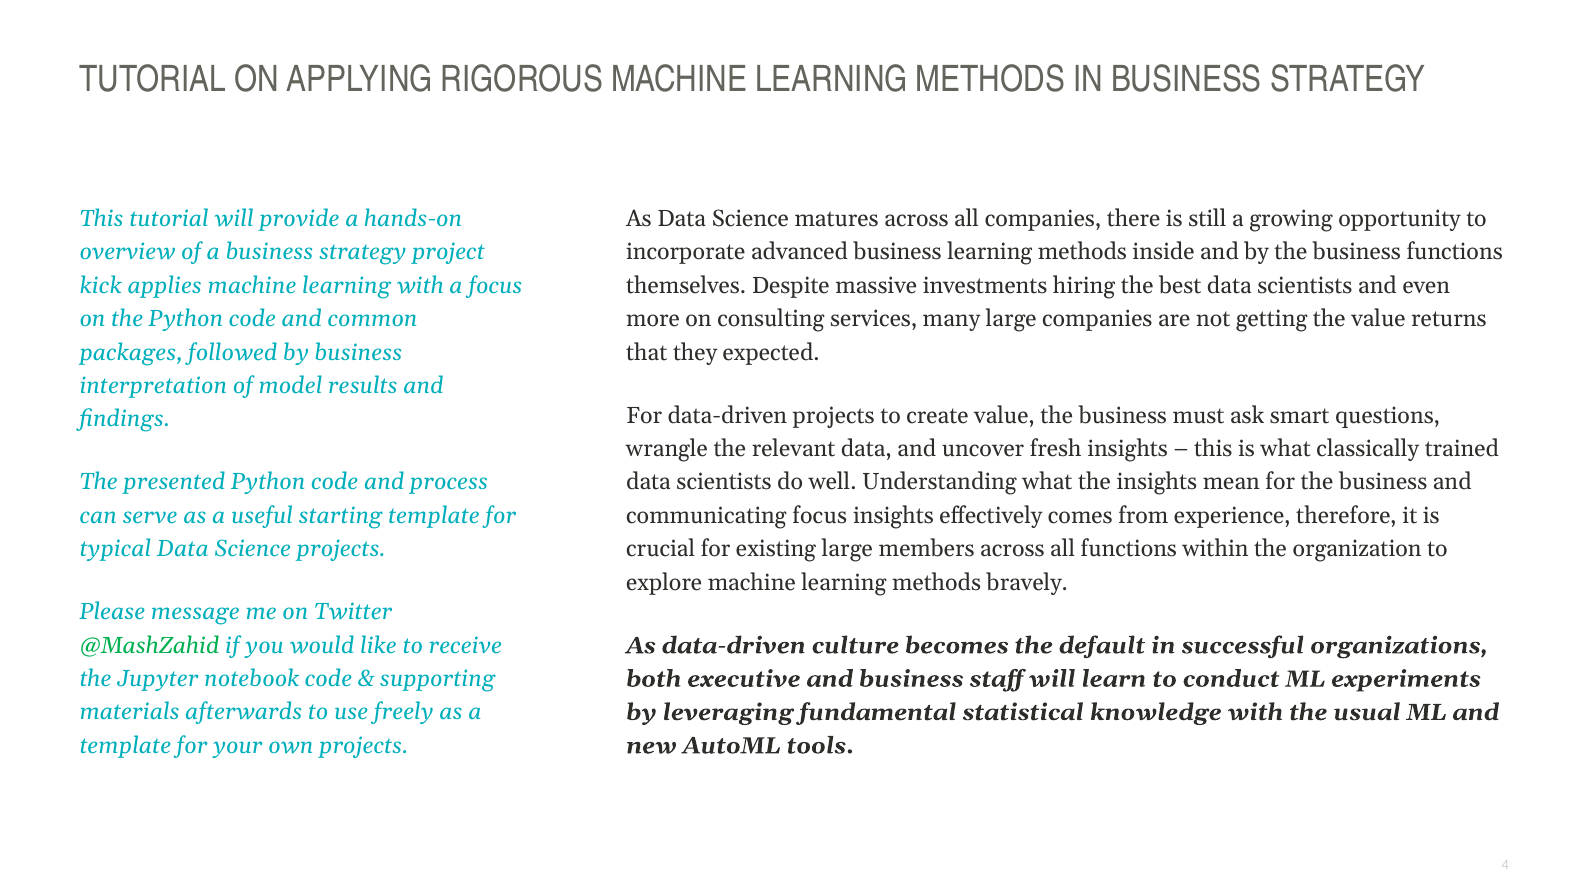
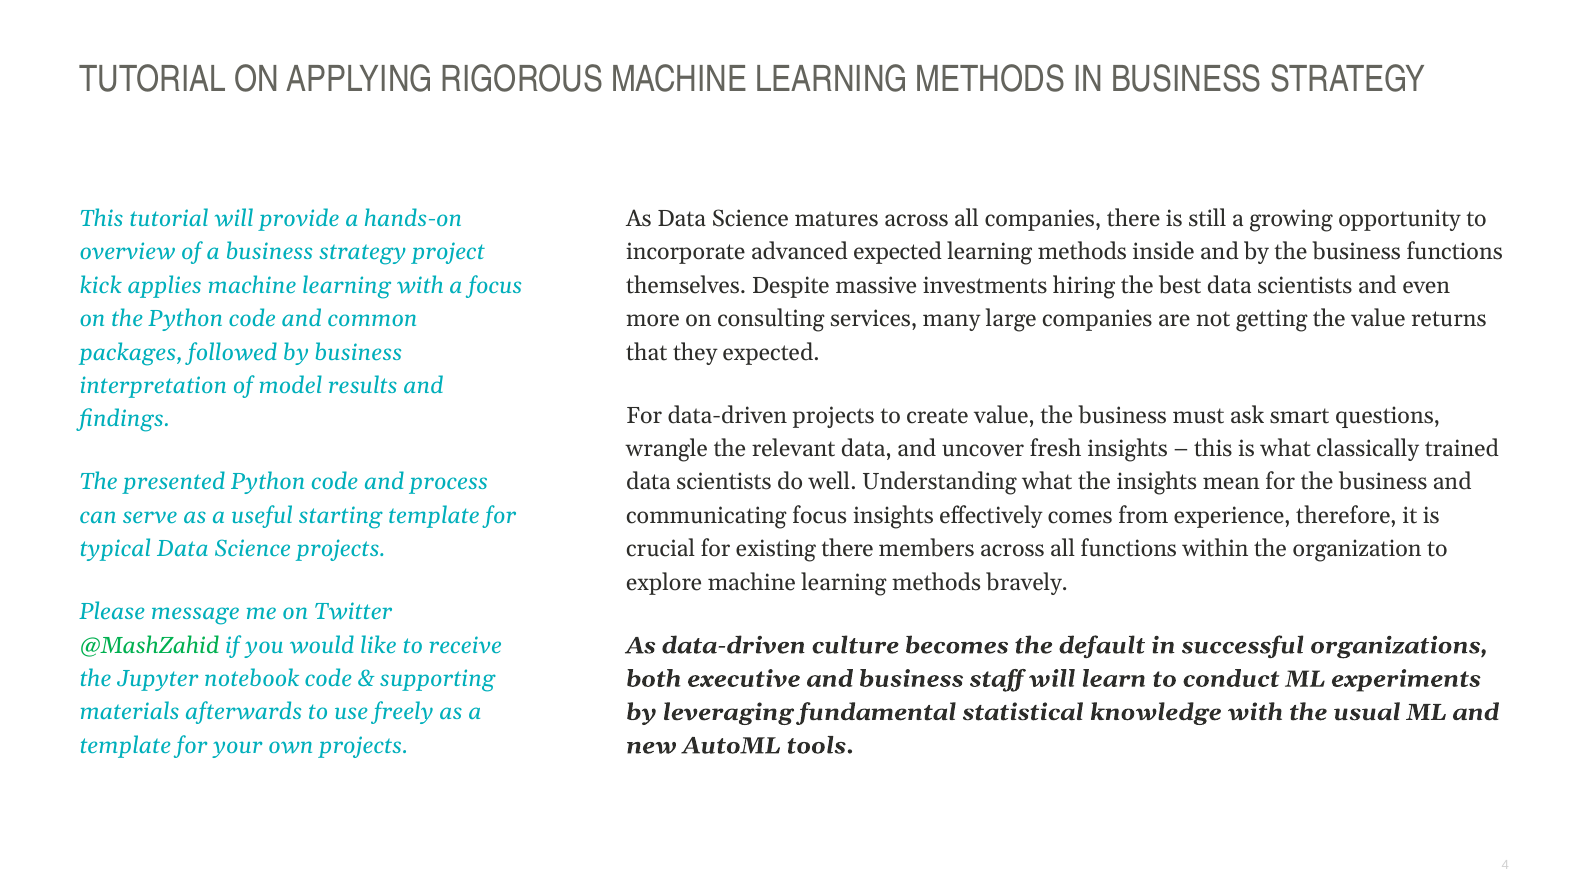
advanced business: business -> expected (898, 252)
existing large: large -> there (847, 549)
